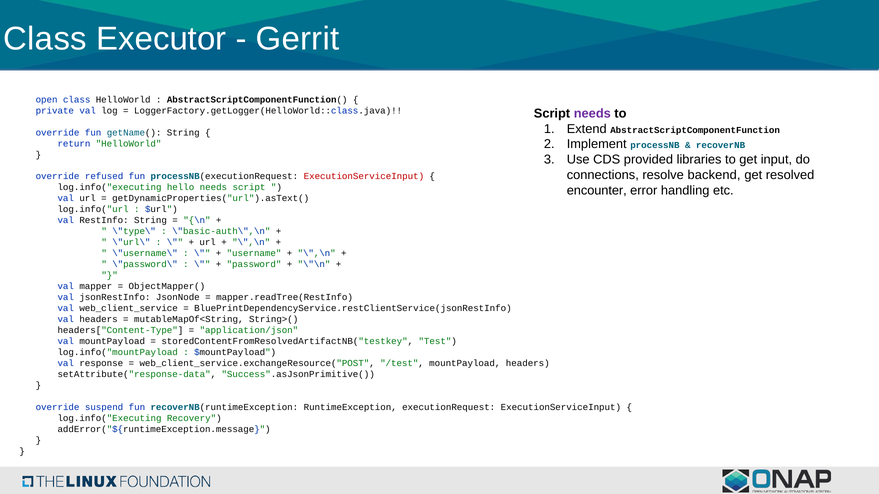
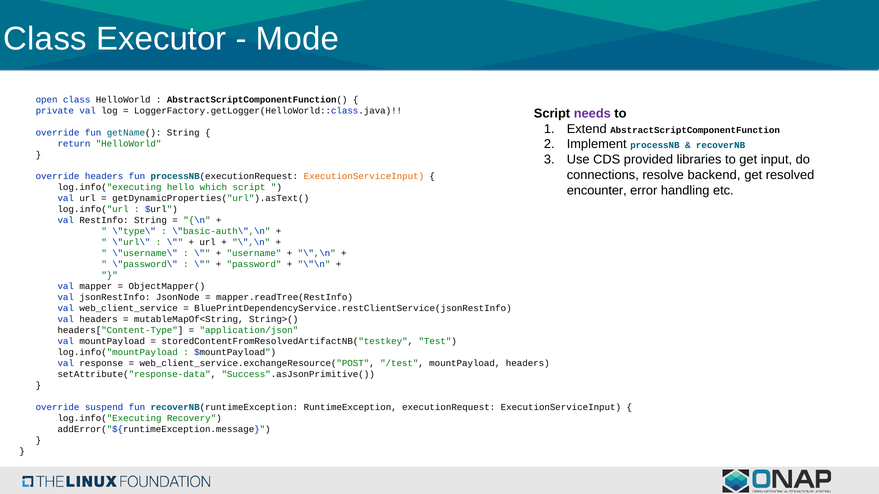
Gerrit: Gerrit -> Mode (298, 39)
override refused: refused -> headers (104, 177)
ExecutionServiceInput colour: red -> orange (364, 177)
hello needs: needs -> which (213, 188)
